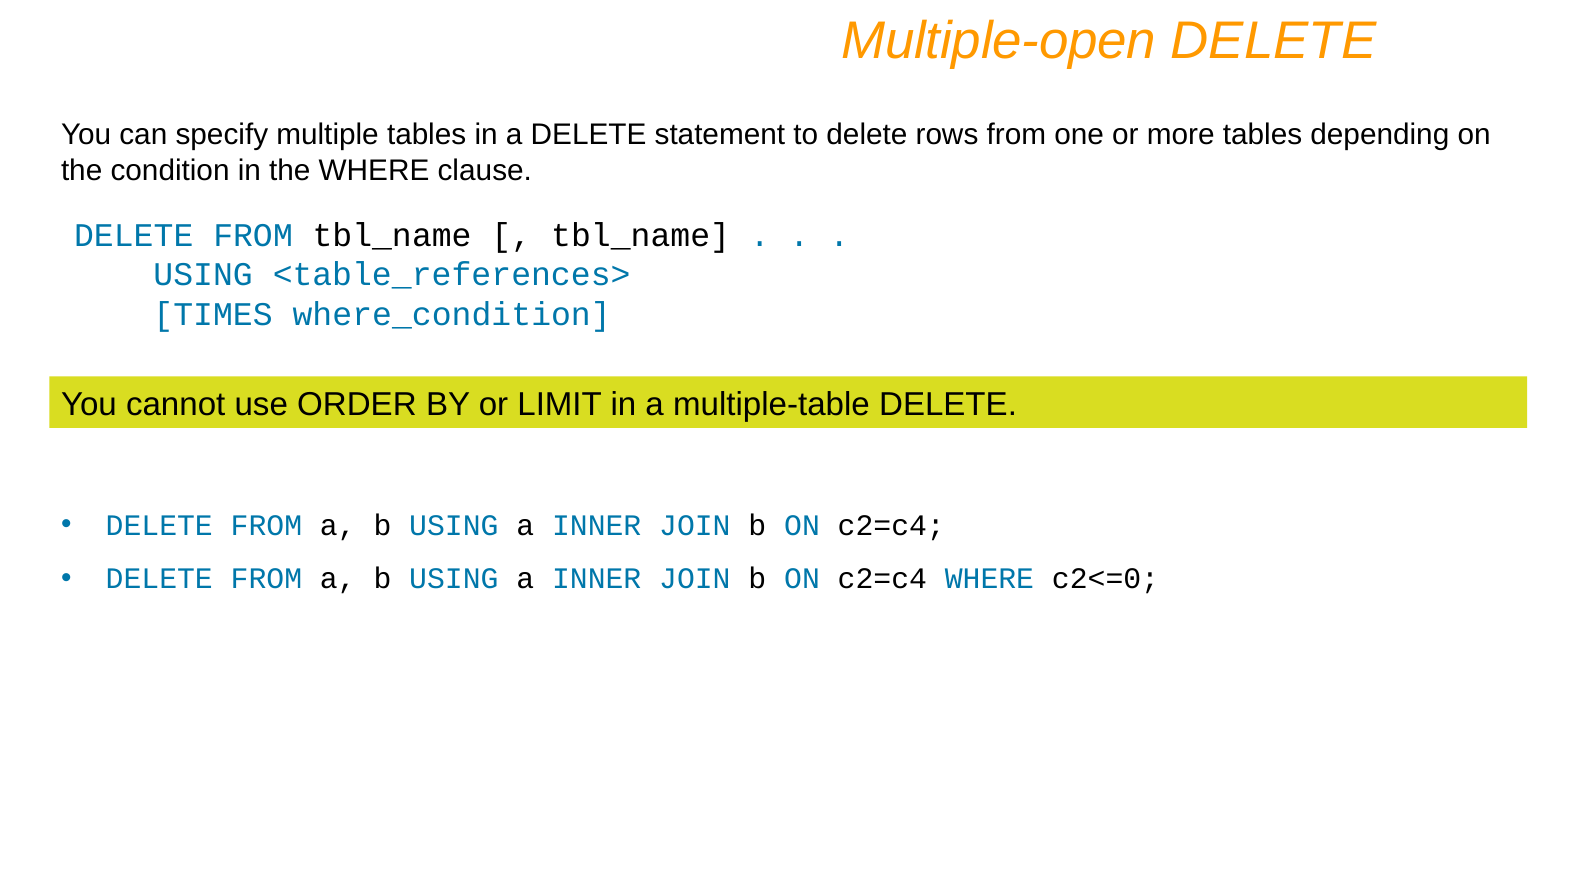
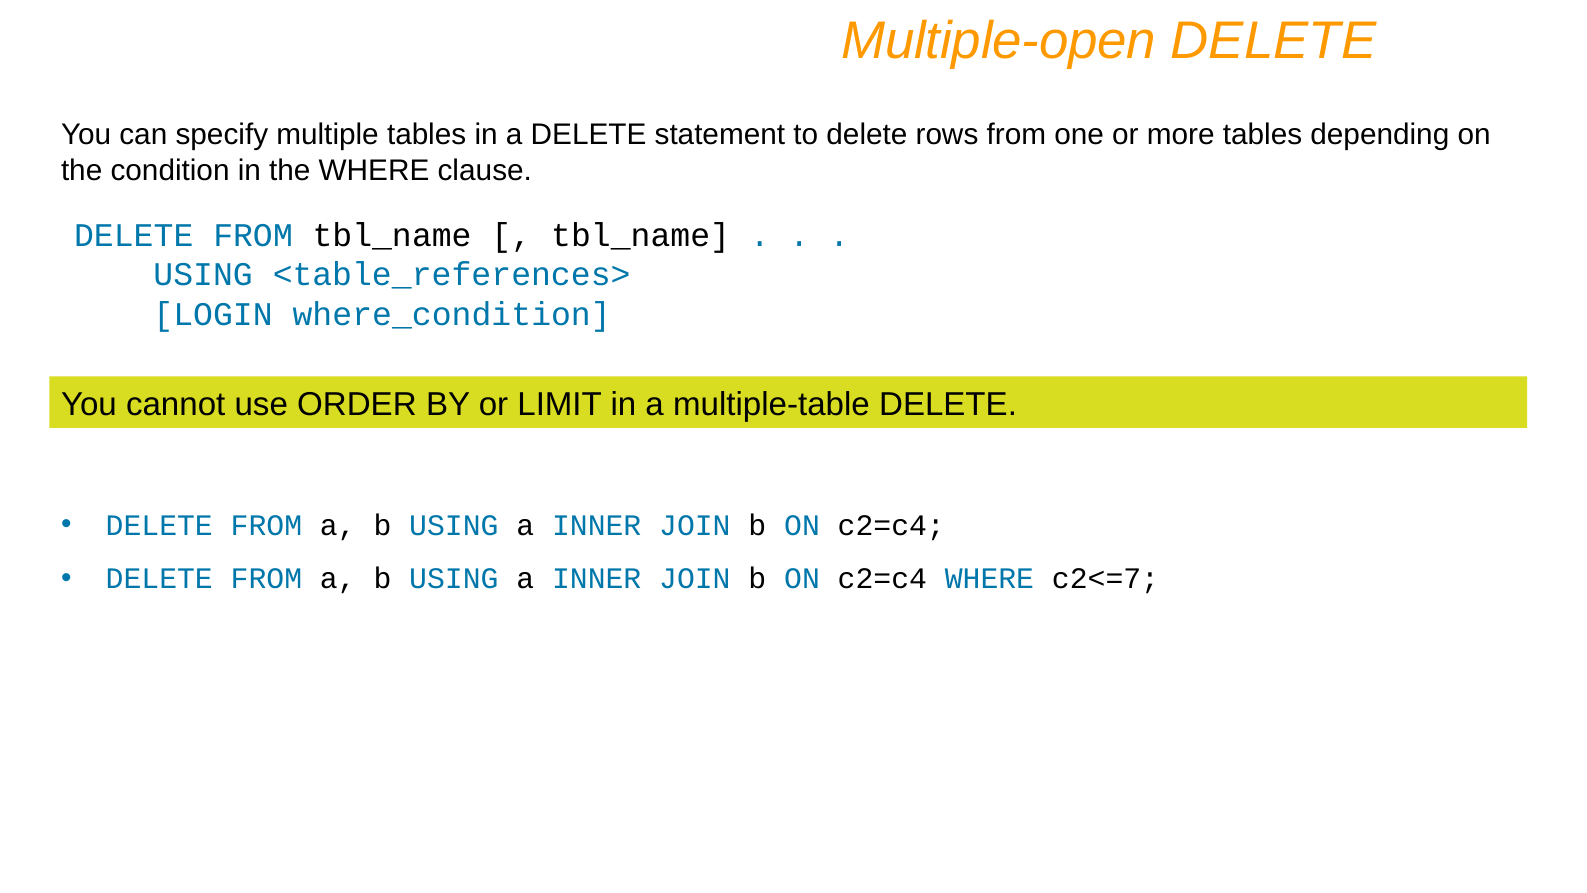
TIMES: TIMES -> LOGIN (213, 315)
c2<=0: c2<=0 -> c2<=7 (1106, 579)
